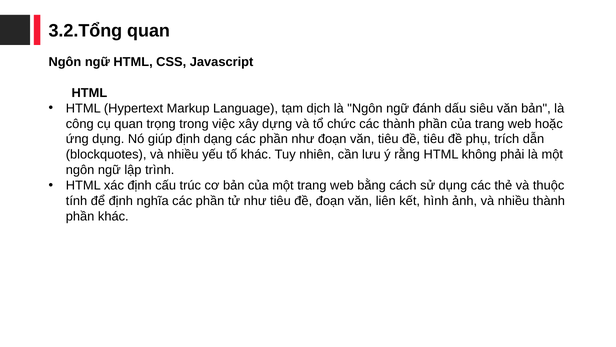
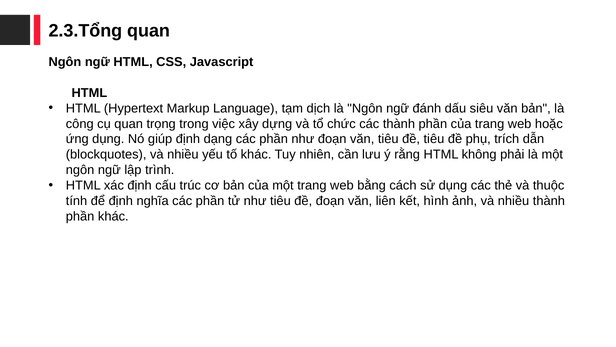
3.2.Tổng: 3.2.Tổng -> 2.3.Tổng (85, 31)
